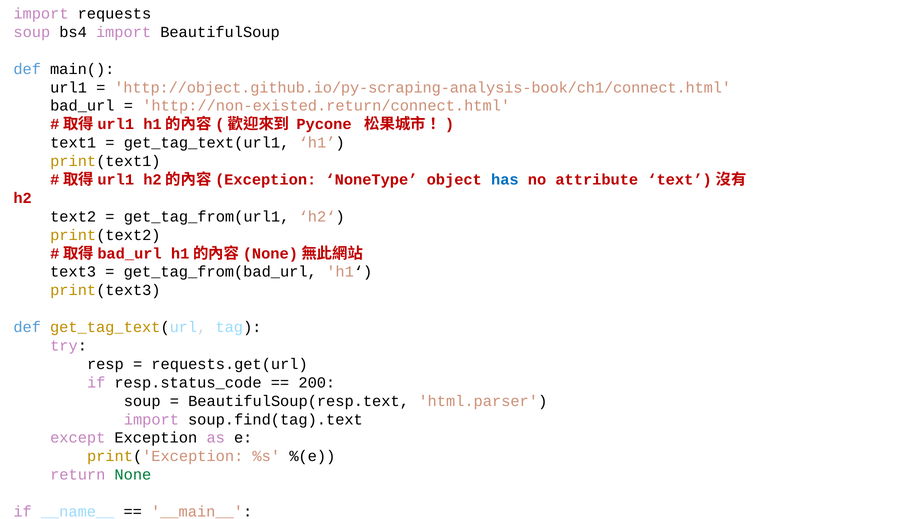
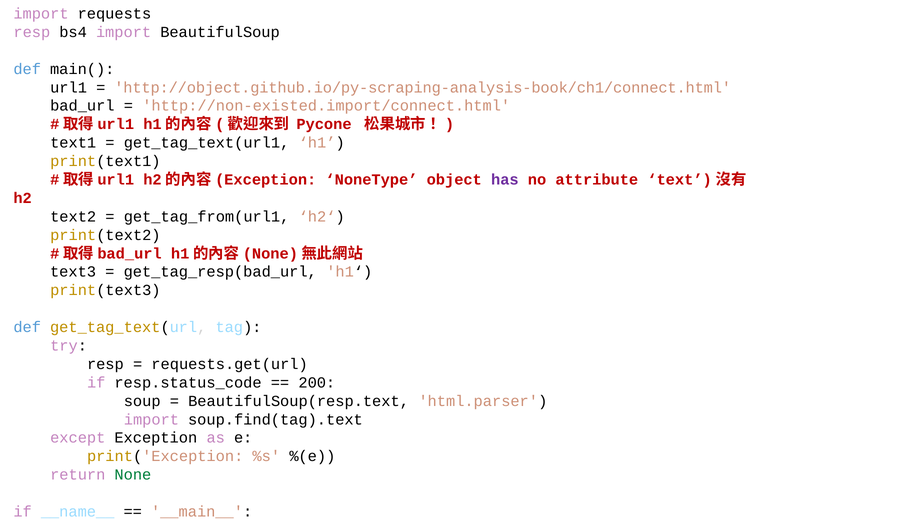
soup: soup -> resp (32, 32)
http://non-existed.return/connect.html: http://non-existed.return/connect.html -> http://non-existed.import/connect.html (326, 106)
has colour: blue -> purple (505, 180)
get_tag_from(bad_url: get_tag_from(bad_url -> get_tag_resp(bad_url (220, 272)
